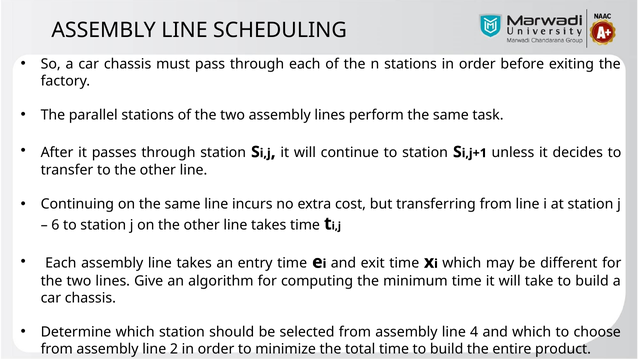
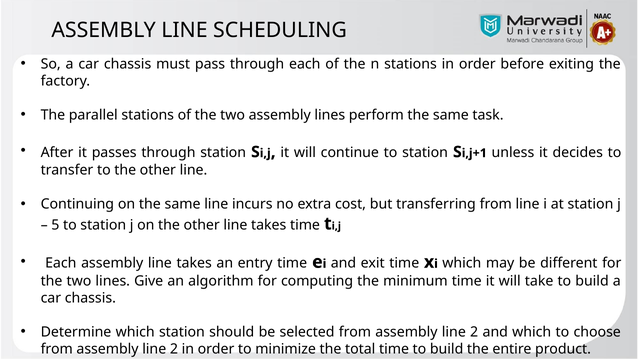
6: 6 -> 5 (55, 225)
4: 4 -> 2 (474, 332)
